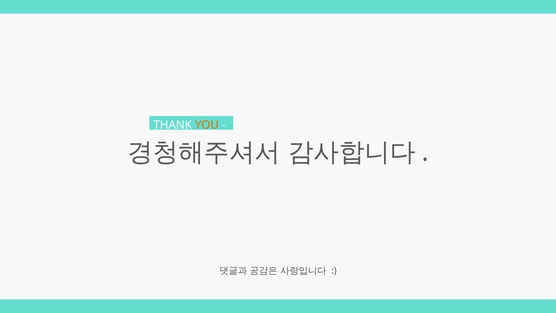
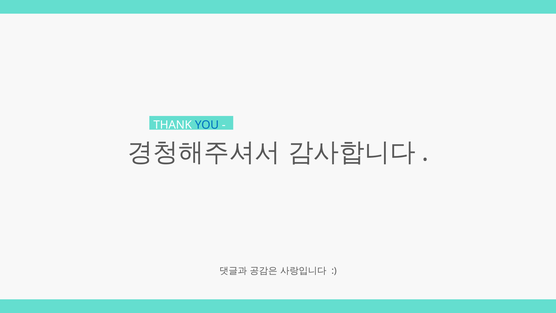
YOU colour: orange -> blue (207, 125)
